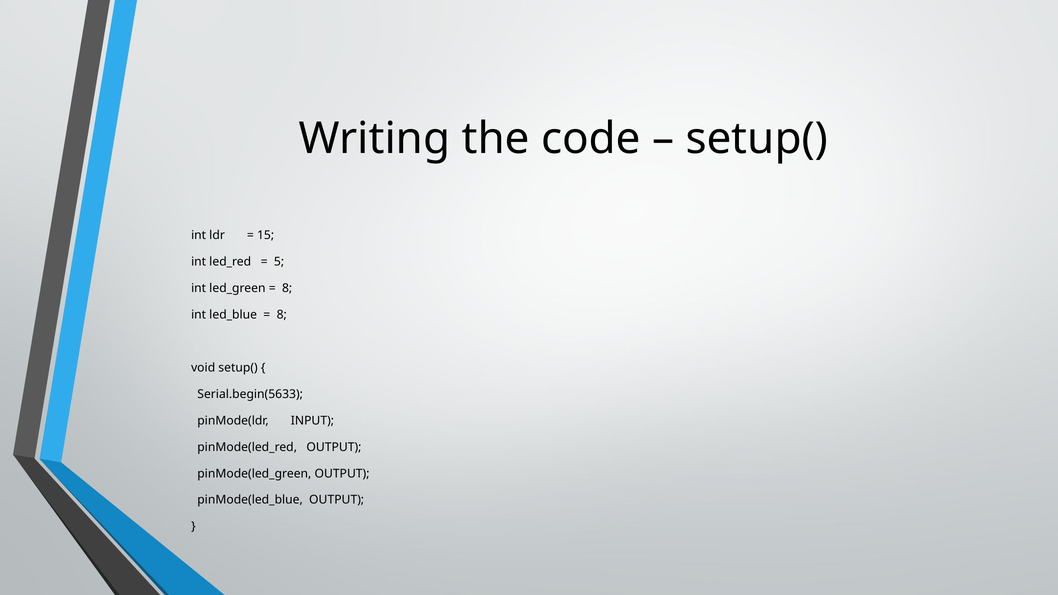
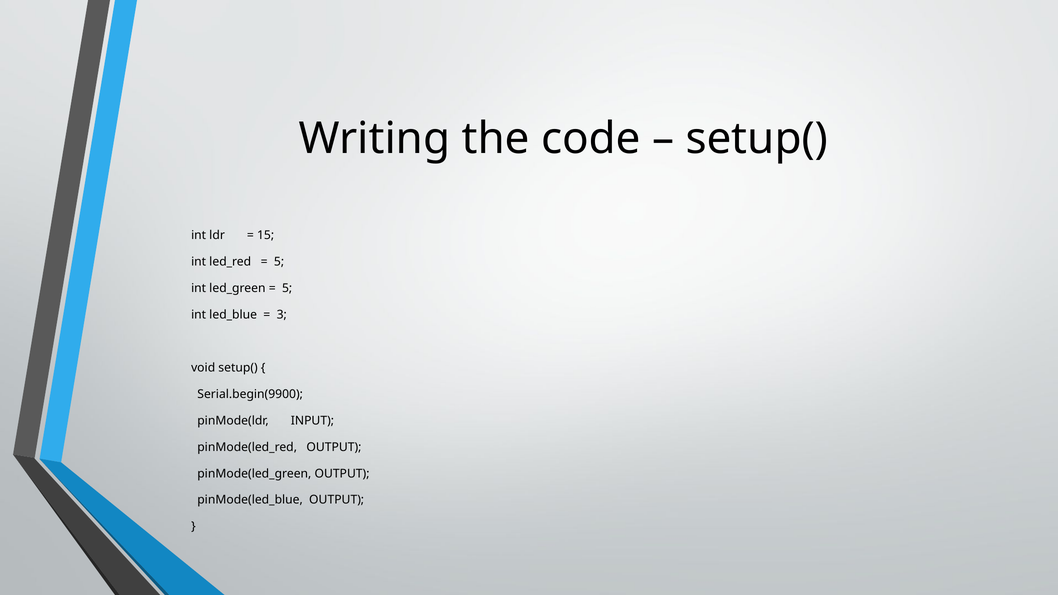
8: 8 -> 5 (287, 288)
8: 8 -> 3 (282, 315)
Serial.begin(5633: Serial.begin(5633 -> Serial.begin(9900 (250, 394)
